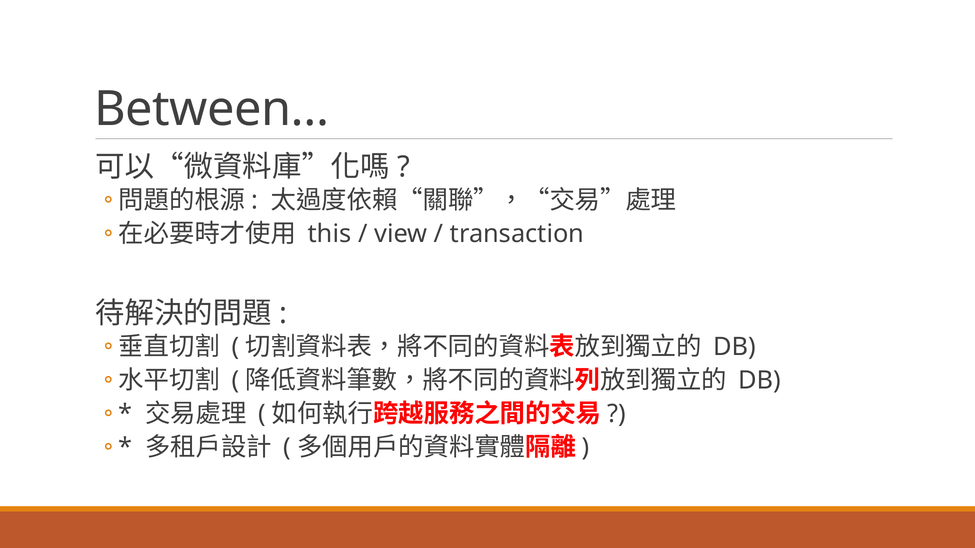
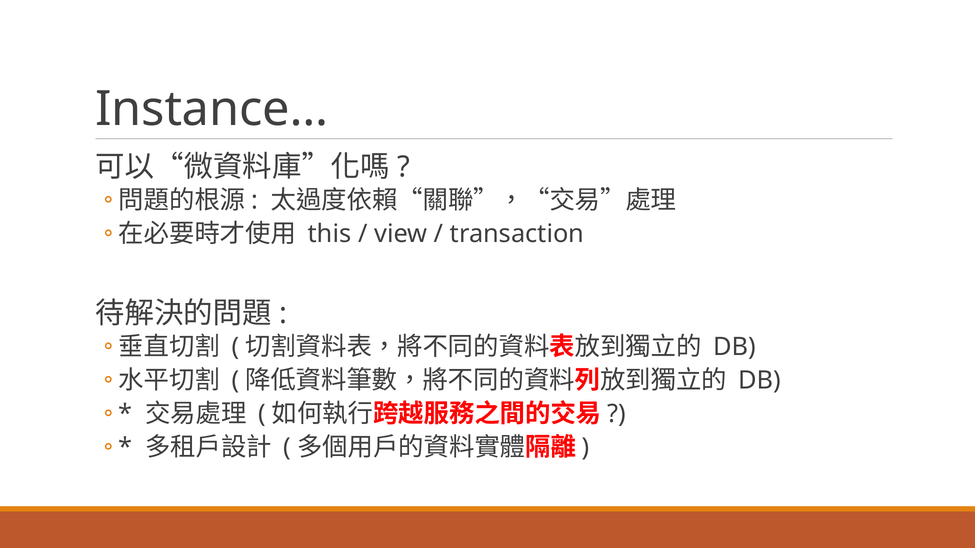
Between…: Between… -> Instance… (212, 109)
